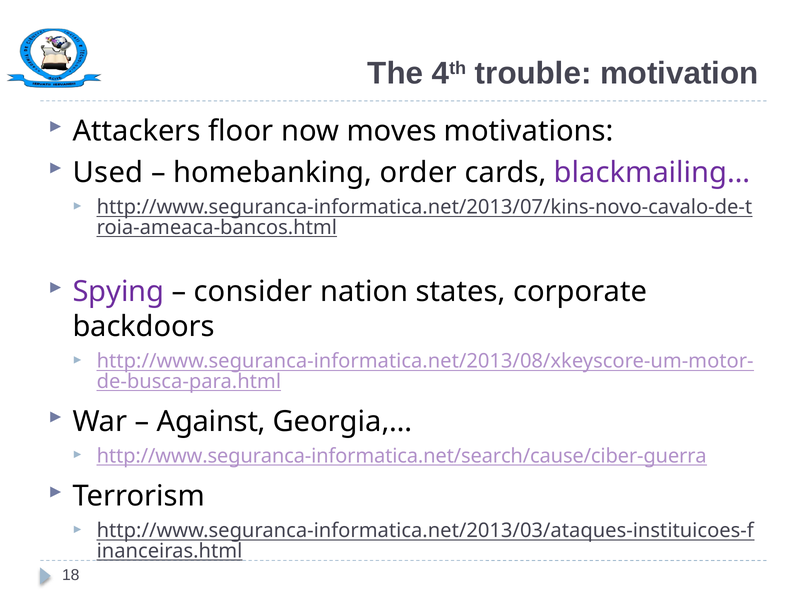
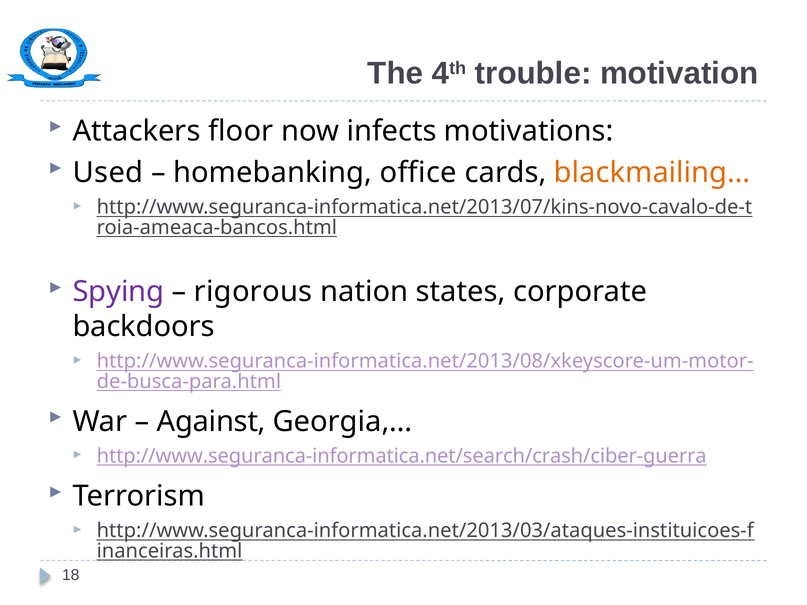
moves: moves -> infects (392, 131)
order: order -> office (418, 173)
blackmailing… colour: purple -> orange (652, 173)
consider: consider -> rigorous (253, 292)
http://www.seguranca-informatica.net/search/cause/ciber-guerra: http://www.seguranca-informatica.net/search/cause/ciber-guerra -> http://www.seguranca-informatica.net/search/crash/ciber-guerra (402, 456)
